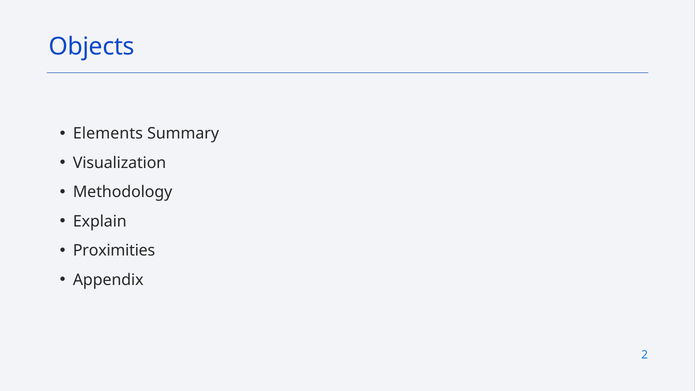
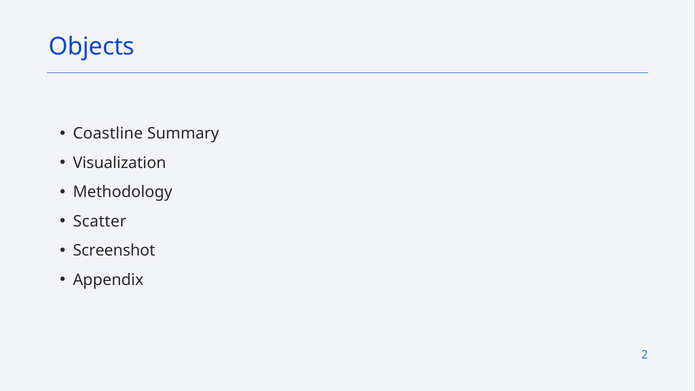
Elements: Elements -> Coastline (108, 134)
Explain: Explain -> Scatter (100, 221)
Proximities: Proximities -> Screenshot (114, 251)
